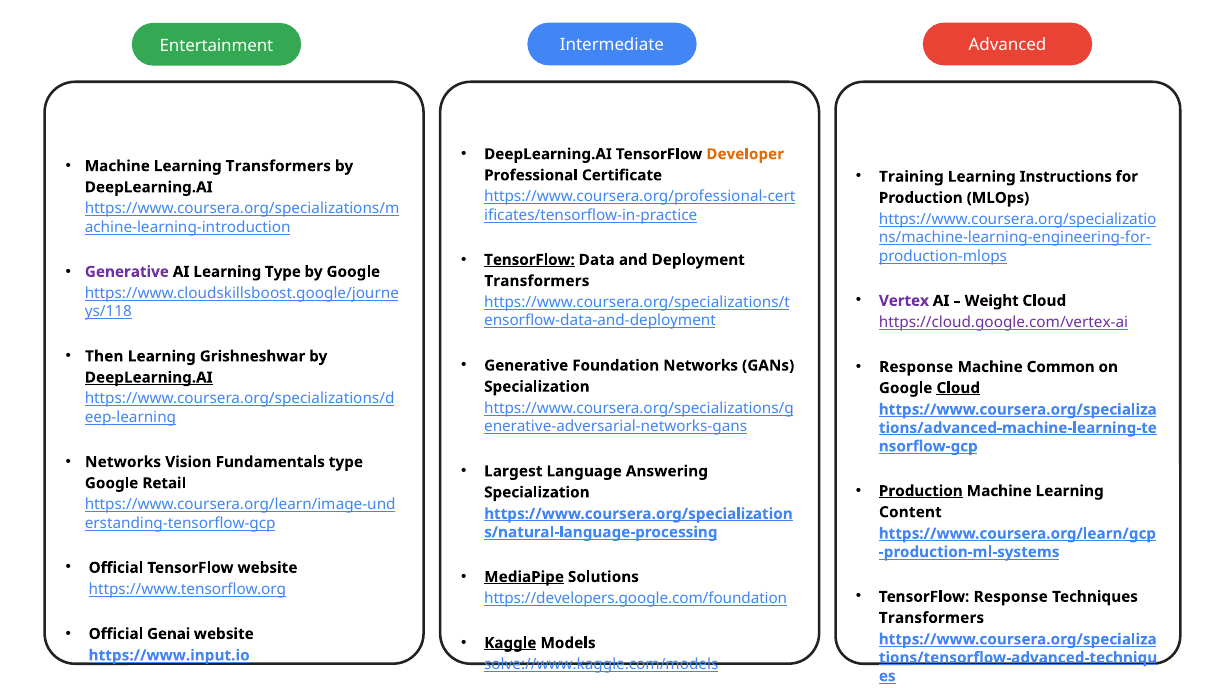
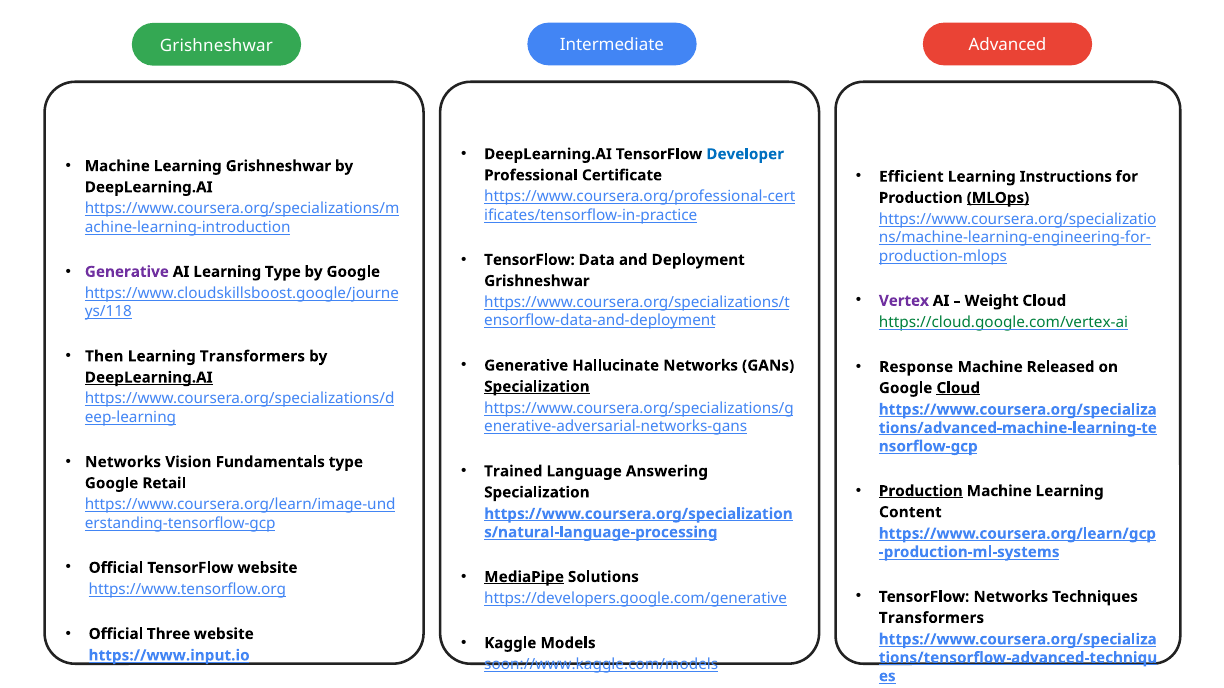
Entertainment: Entertainment -> Grishneshwar (216, 45)
Developer colour: orange -> blue (745, 154)
Learning Transformers: Transformers -> Grishneshwar (278, 166)
Training: Training -> Efficient (911, 177)
MLOps underline: none -> present (998, 198)
TensorFlow underline: present -> none (529, 260)
Transformers: Transformers -> Grishneshwar (537, 281)
https://cloud.google.com/vertex-ai colour: purple -> green (1003, 322)
Learning Grishneshwar: Grishneshwar -> Transformers (252, 357)
Foundation: Foundation -> Hallucinate (616, 366)
Common: Common -> Released (1061, 367)
Specialization underline: none -> present (537, 387)
Largest: Largest -> Trained (513, 472)
TensorFlow Response: Response -> Networks (1011, 597)
https://developers.google.com/foundation: https://developers.google.com/foundation -> https://developers.google.com/generative (636, 599)
Genai: Genai -> Three (169, 634)
Kaggle underline: present -> none (510, 644)
solve://www.kaggle.com/models: solve://www.kaggle.com/models -> soon://www.kaggle.com/models (601, 665)
